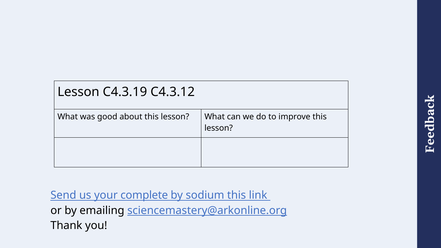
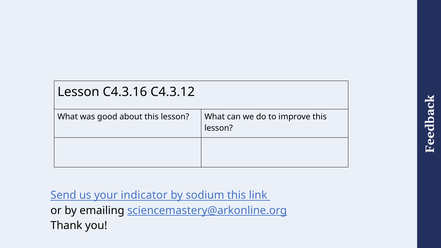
C4.3.19: C4.3.19 -> C4.3.16 (125, 92)
complete: complete -> indicator (144, 195)
